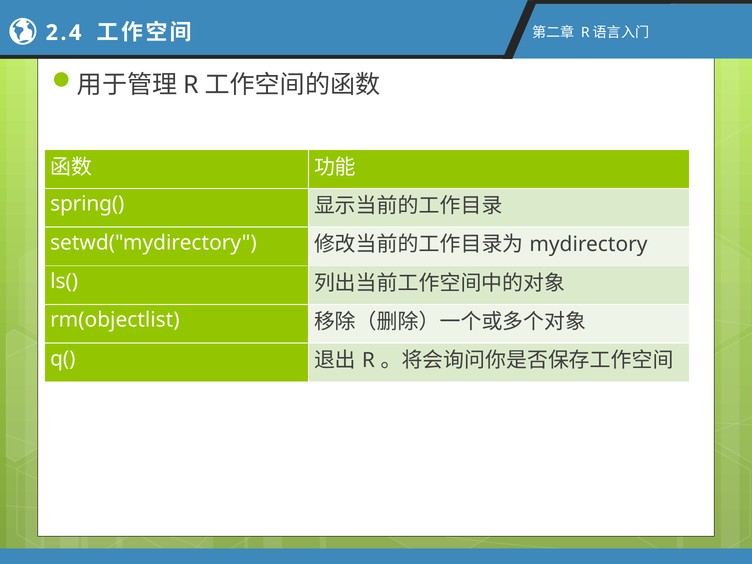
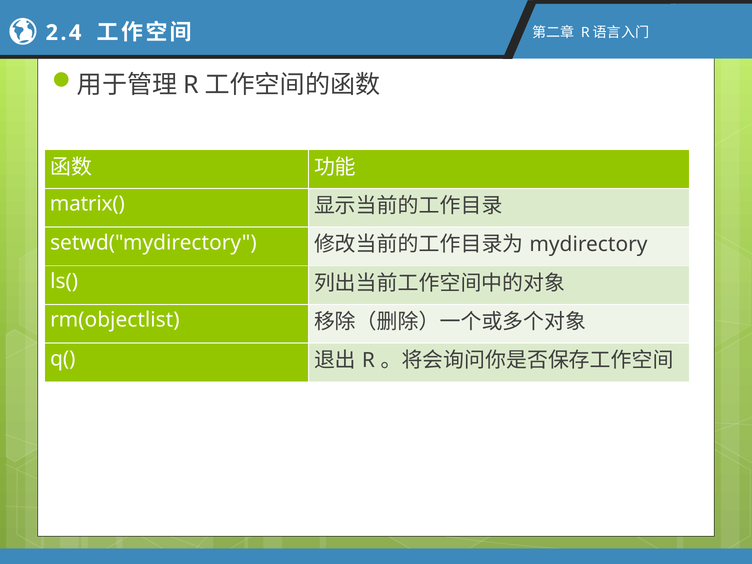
spring(: spring( -> matrix( (87, 204)
